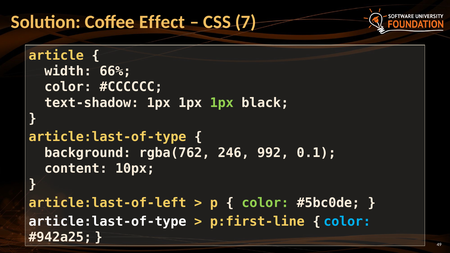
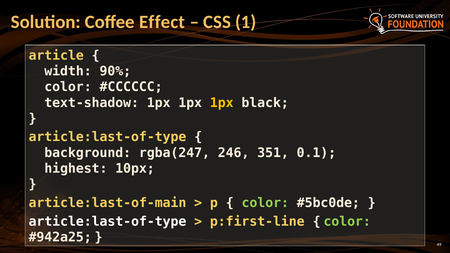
7: 7 -> 1 (246, 22)
66%: 66% -> 90% (115, 71)
1px colour: light green -> yellow (222, 103)
rgba(762: rgba(762 -> rgba(247 (174, 153)
992: 992 -> 351 (273, 153)
content: content -> highest (76, 169)
article:last-of-left: article:last-of-left -> article:last-of-main (107, 203)
color colour: light blue -> light green (347, 222)
